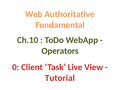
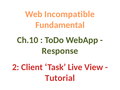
Authoritative: Authoritative -> Incompatible (70, 14)
Operators: Operators -> Response (60, 51)
0: 0 -> 2 (16, 67)
